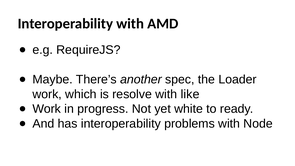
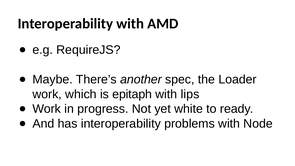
resolve: resolve -> epitaph (132, 94)
like: like -> lips (190, 94)
